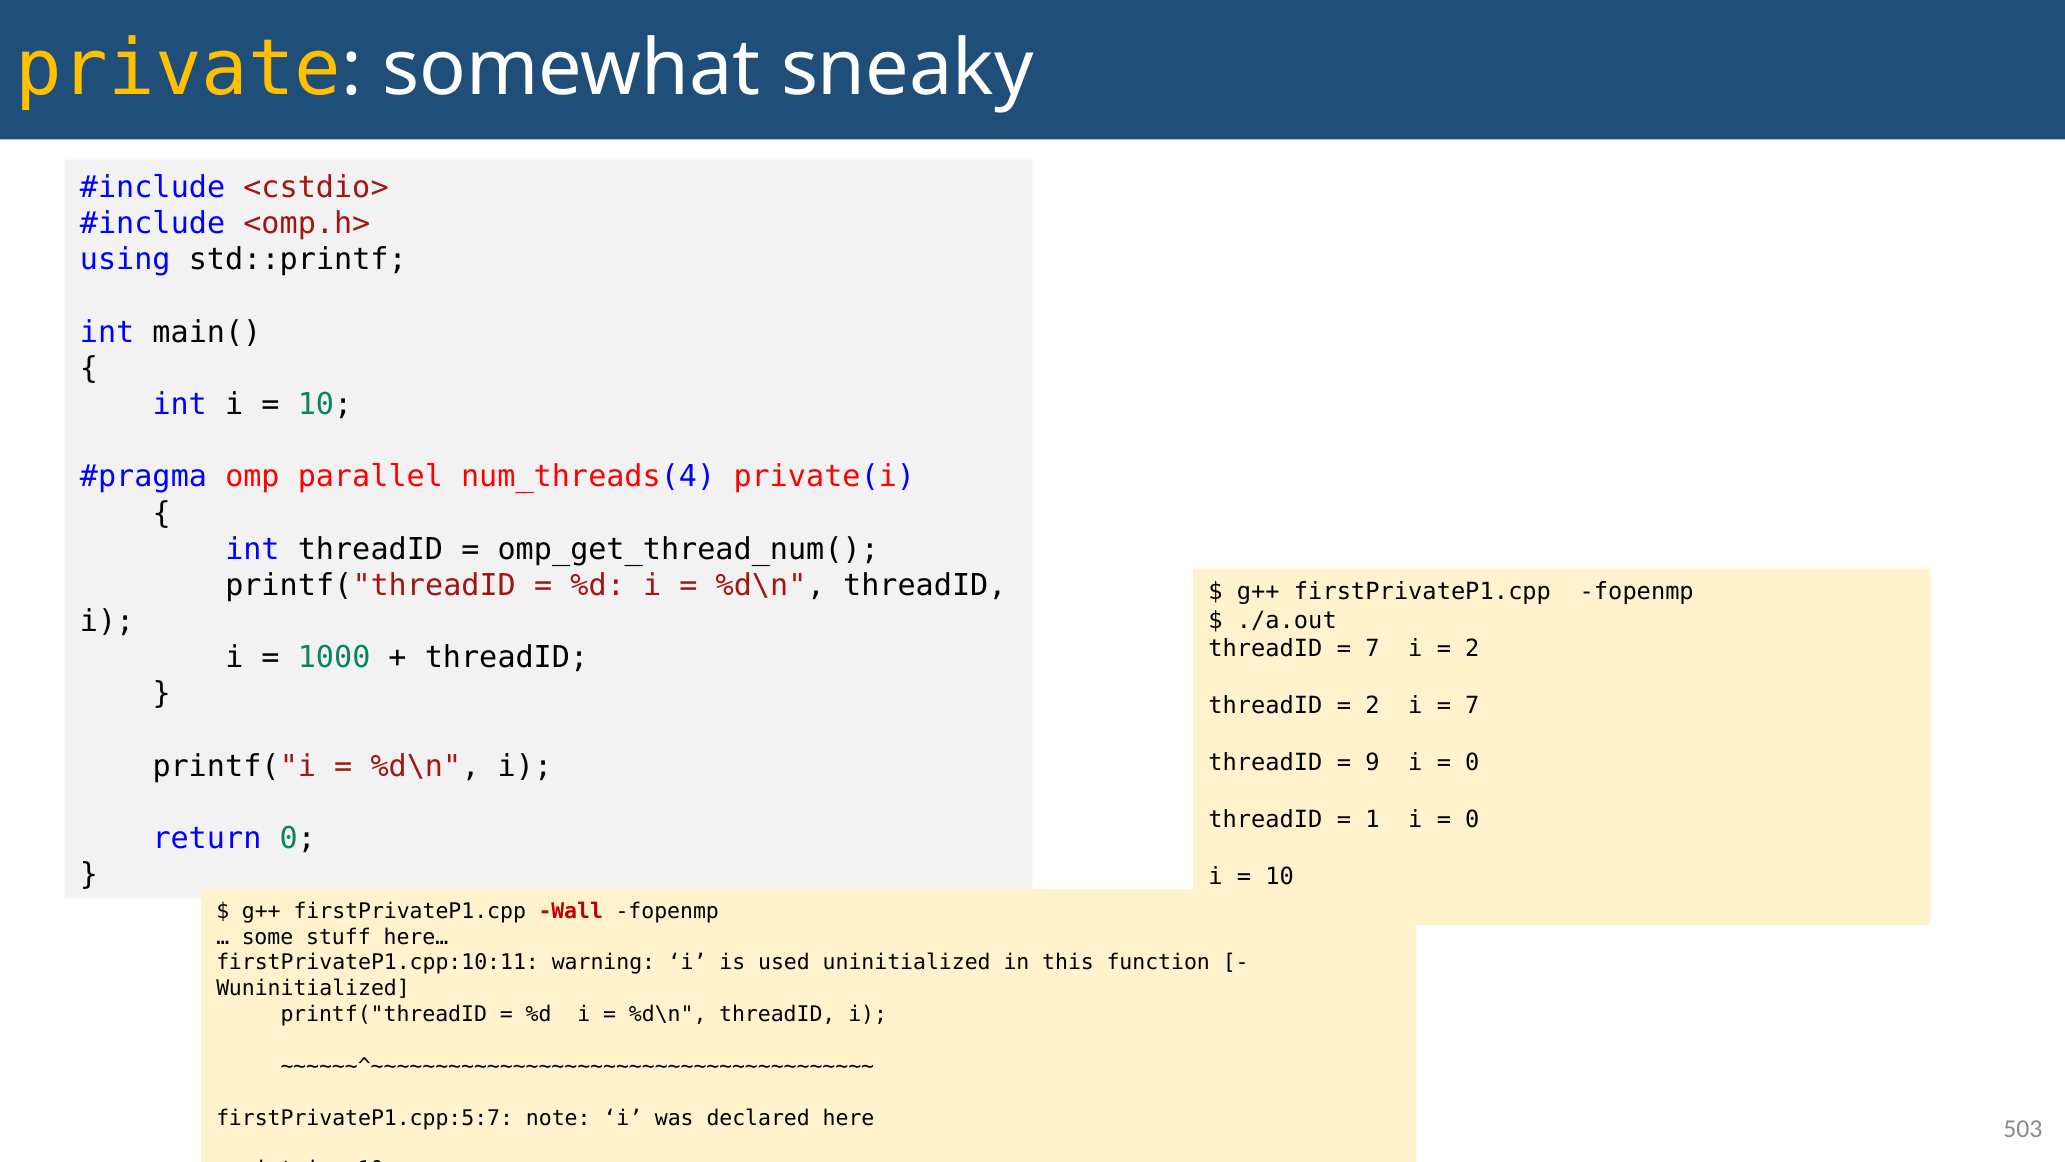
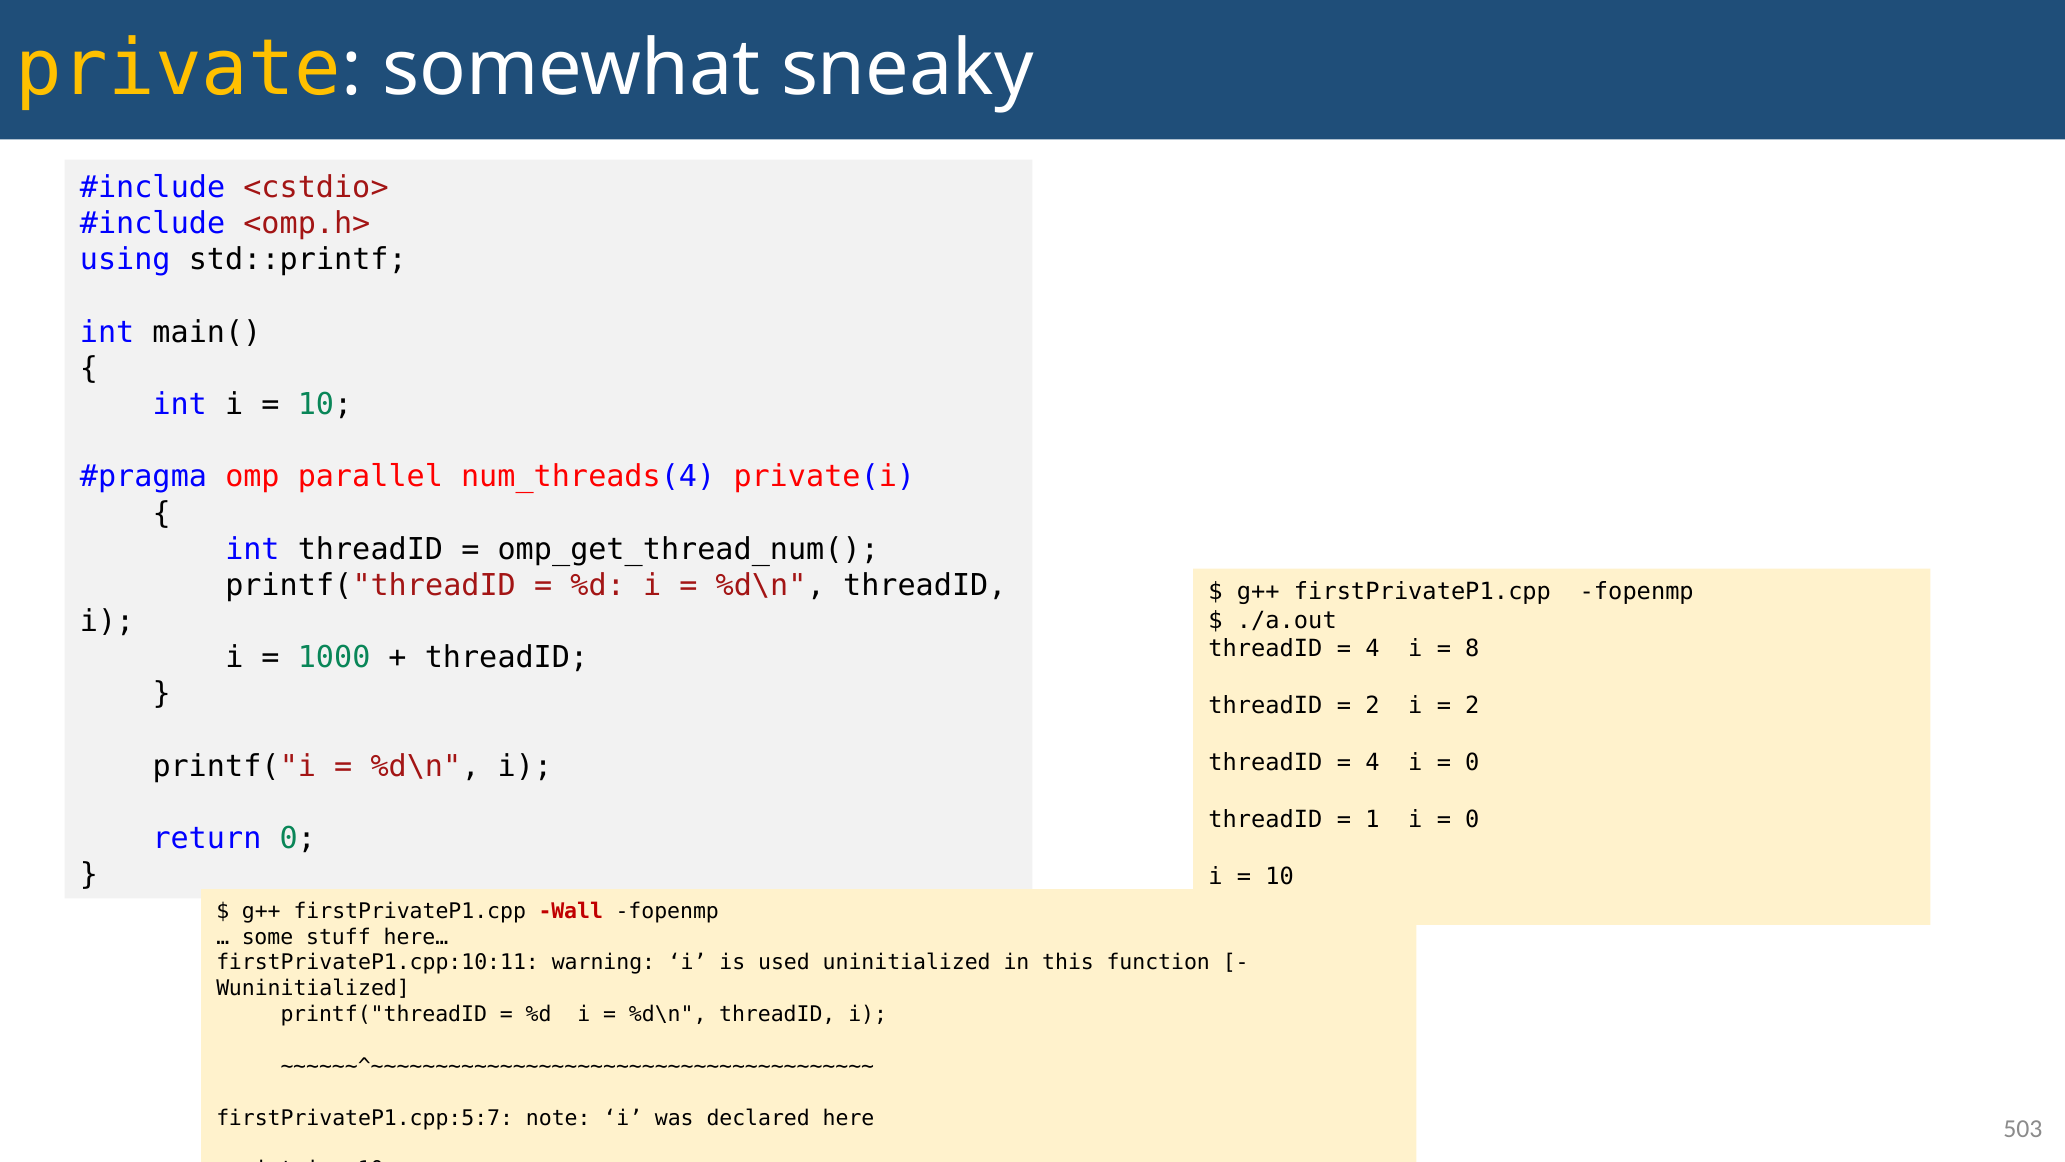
7: 7 -> 4 (1373, 649)
2: 2 -> 8 (1472, 649)
7: 7 -> 2 (1472, 705)
9: 9 -> 4 (1373, 762)
